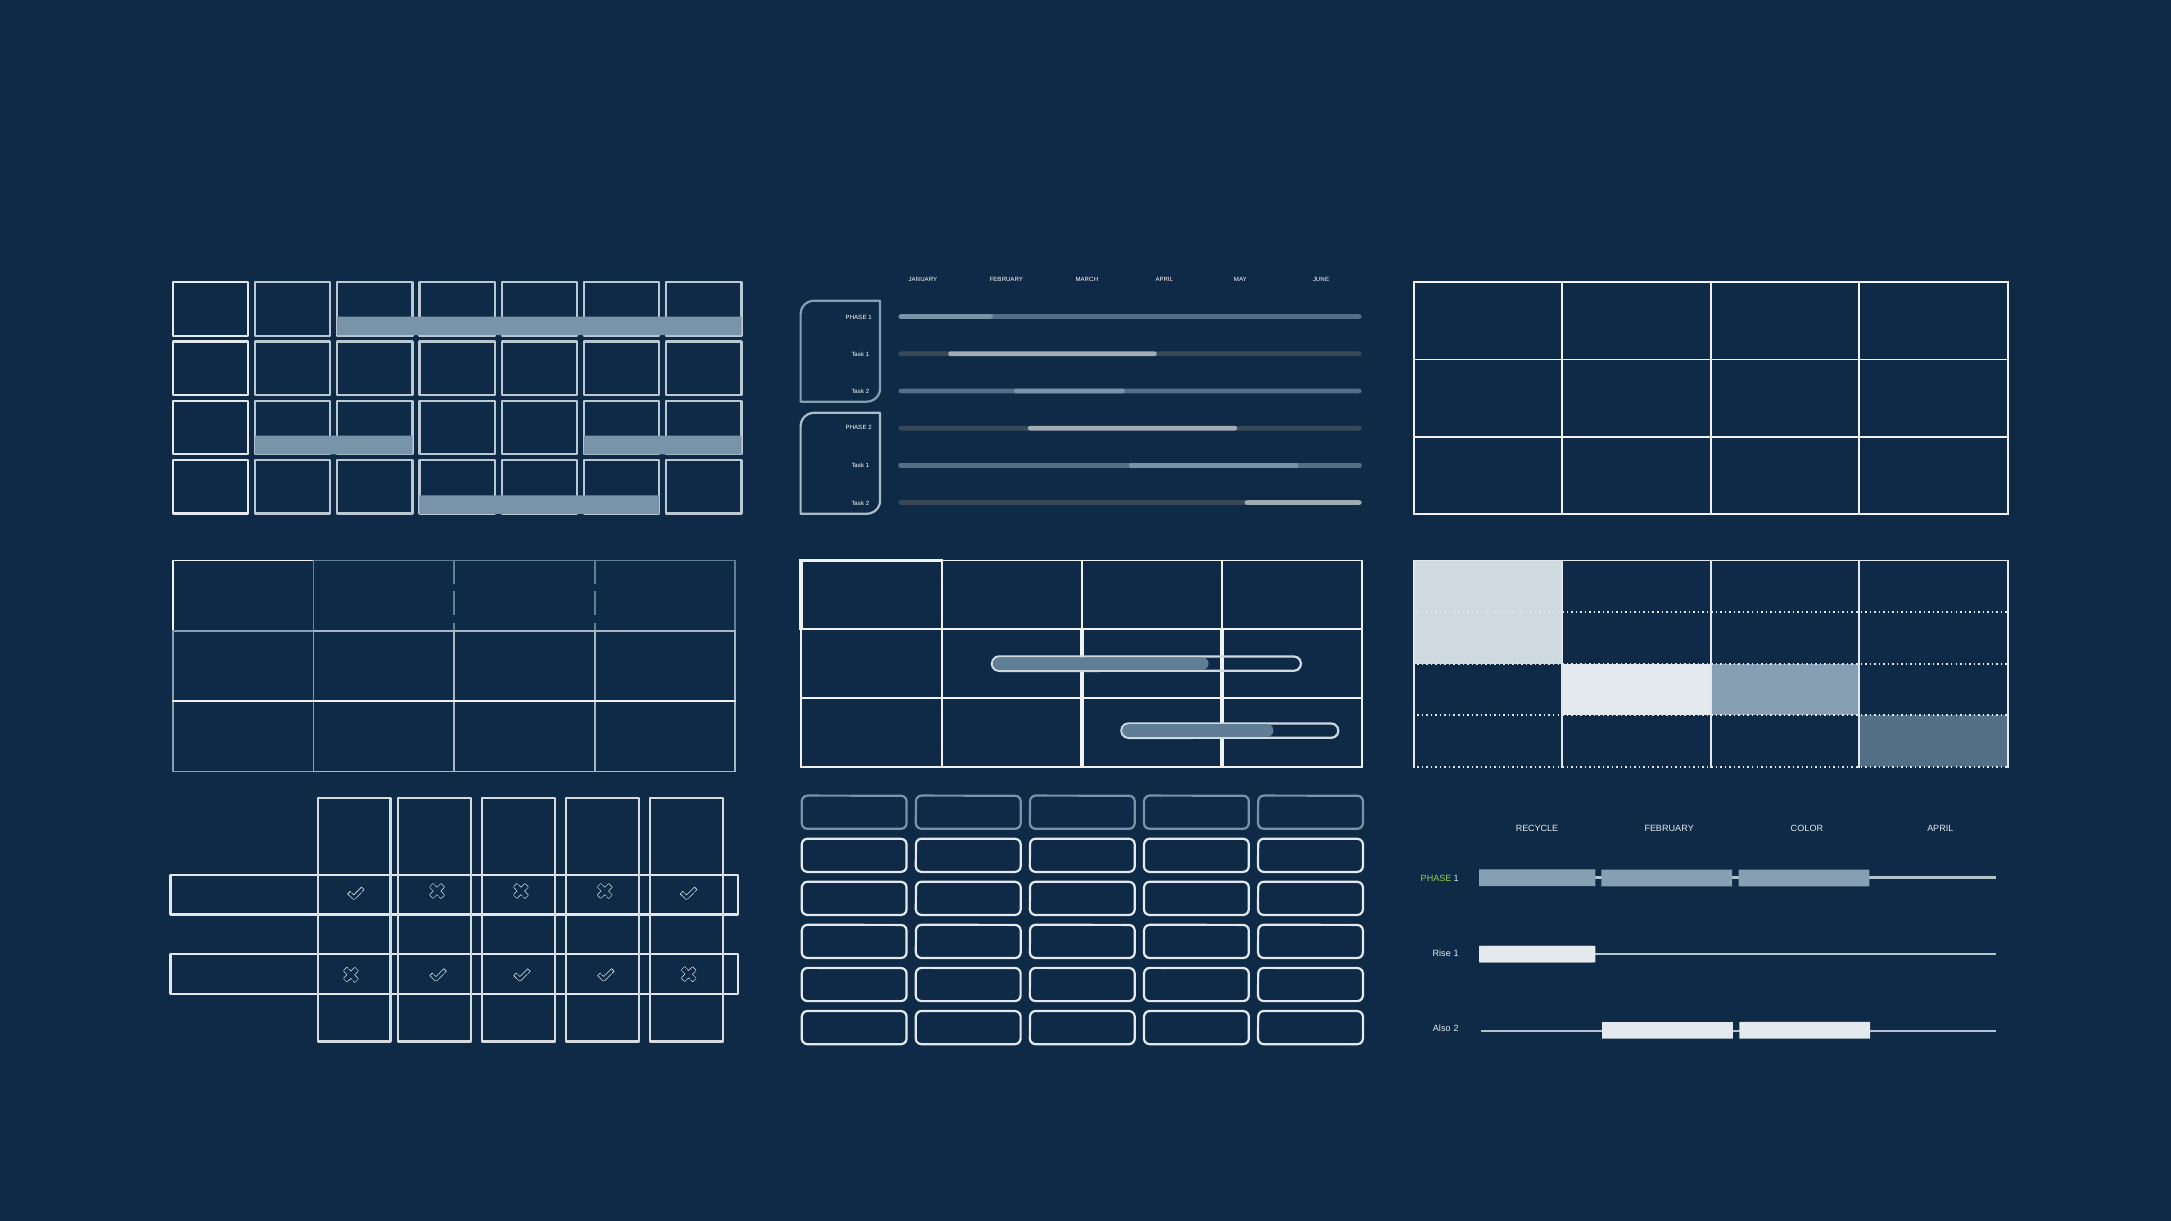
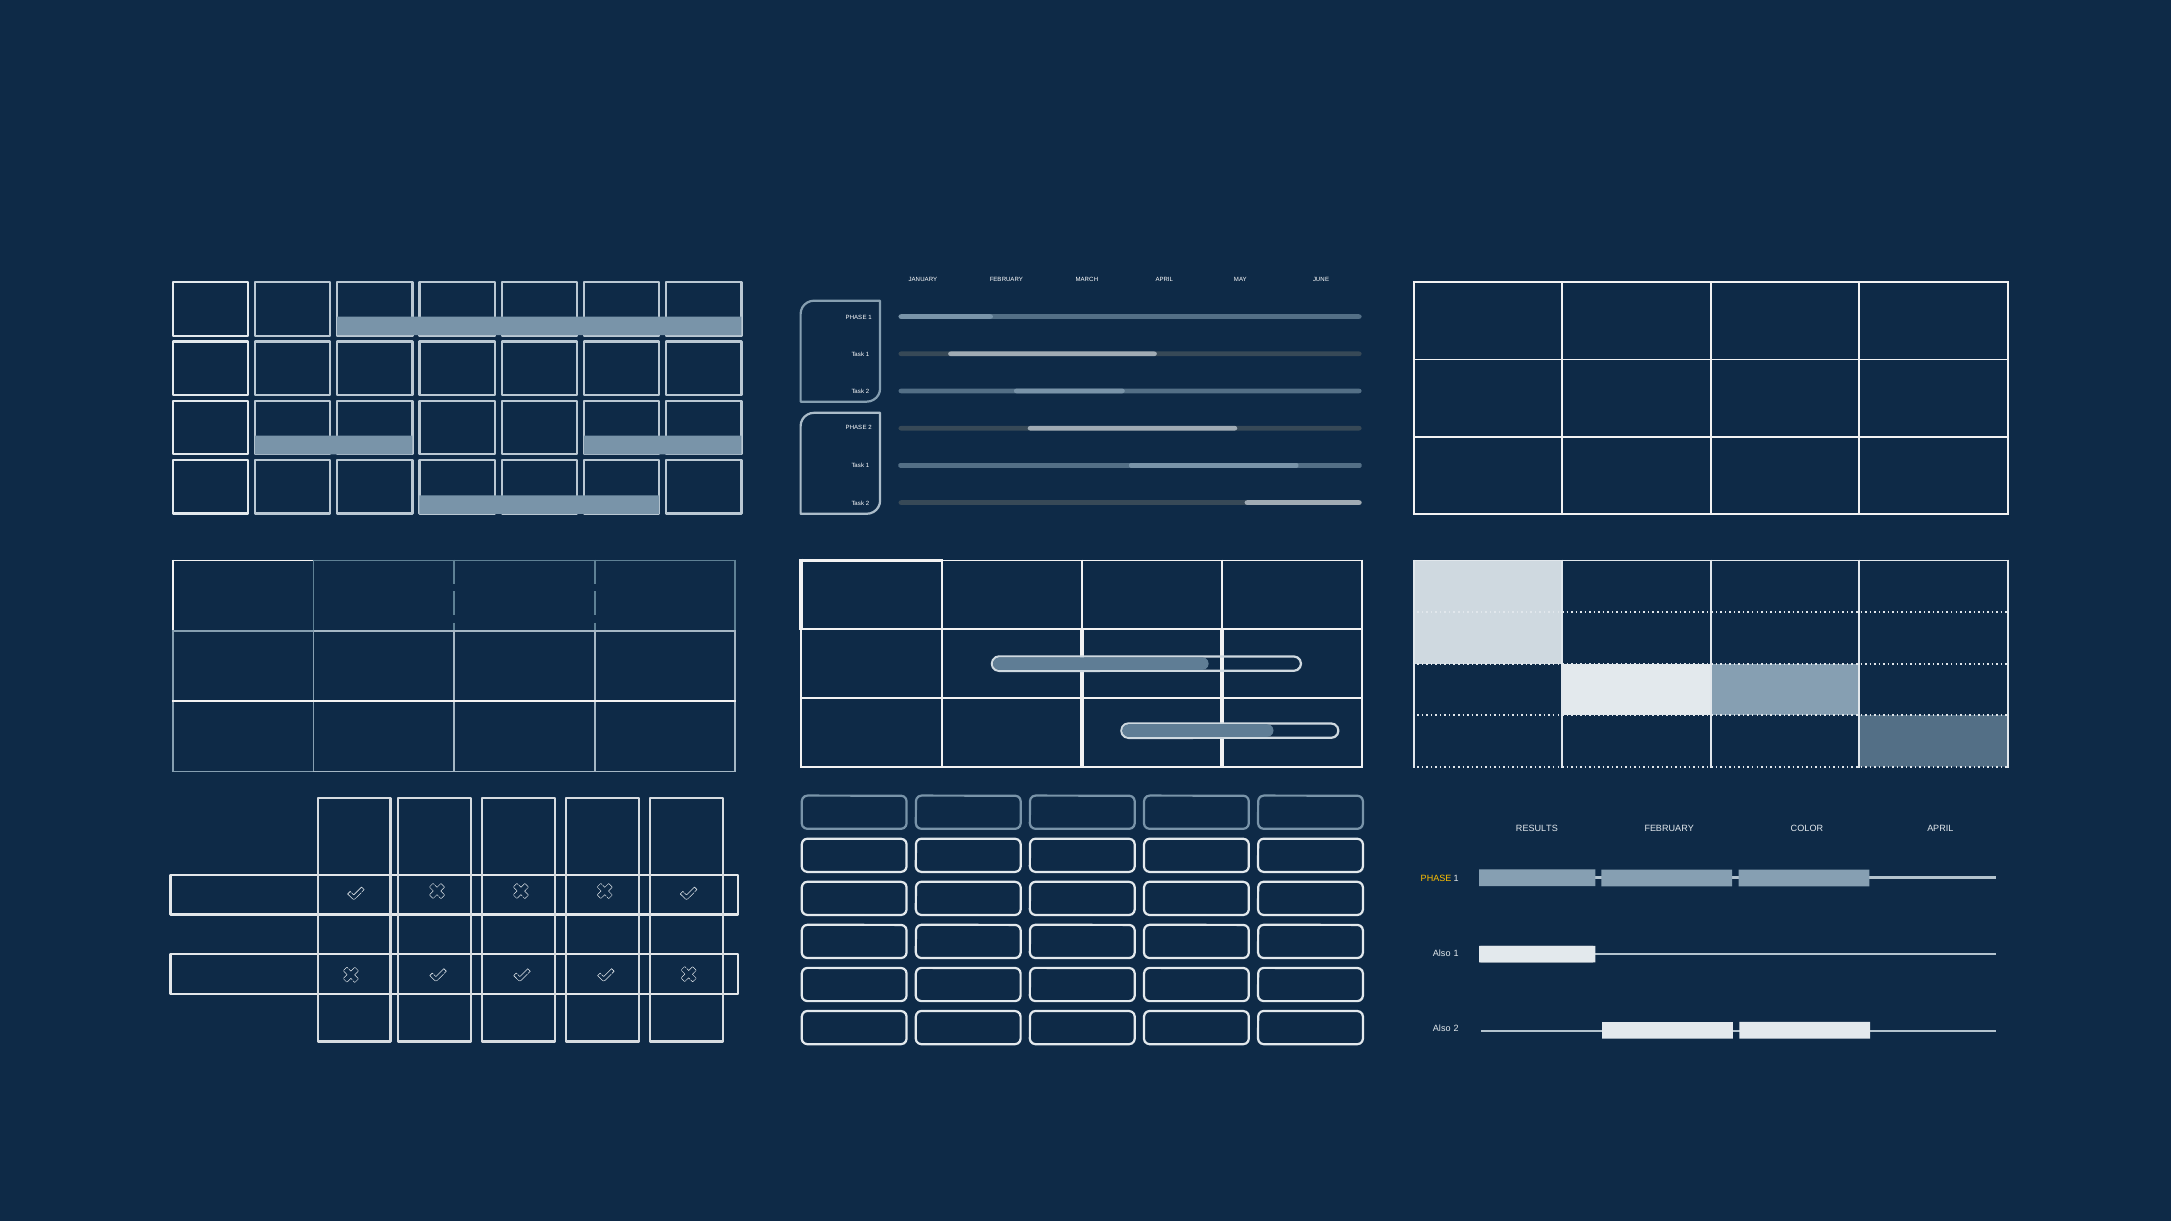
RECYCLE: RECYCLE -> RESULTS (1537, 828)
PHASE colour: light green -> yellow (1436, 878)
Rise: Rise -> Also (1442, 953)
